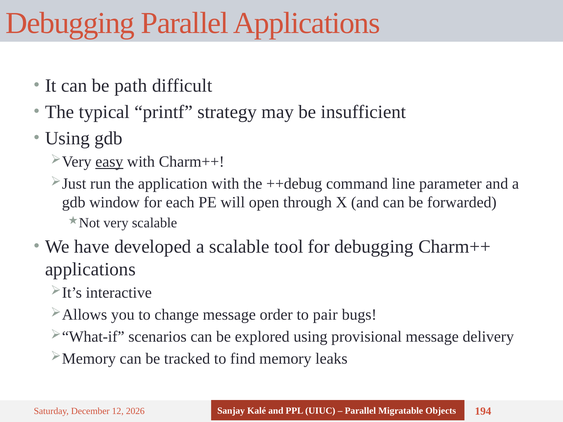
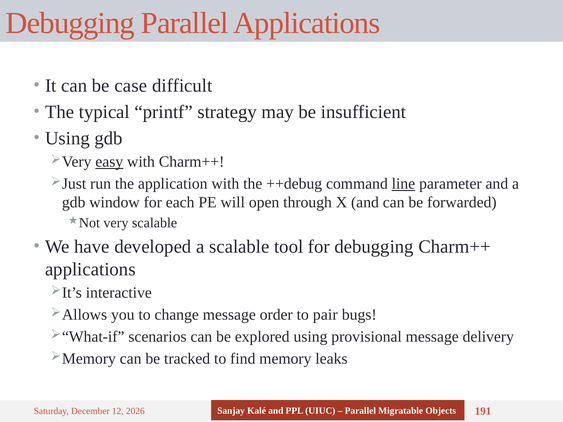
path: path -> case (131, 86)
line underline: none -> present (403, 184)
194: 194 -> 191 (483, 411)
